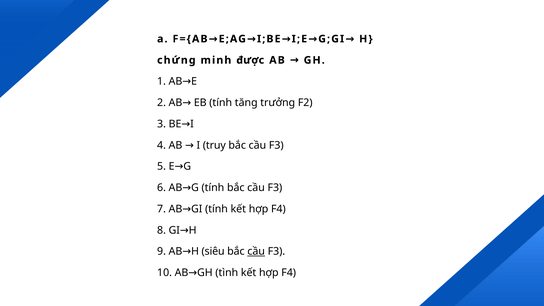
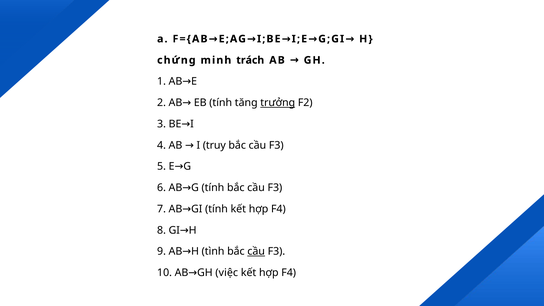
được: được -> trách (250, 60)
trưởng underline: none -> present (278, 103)
siêu: siêu -> tình (213, 251)
tình: tình -> việc (227, 273)
